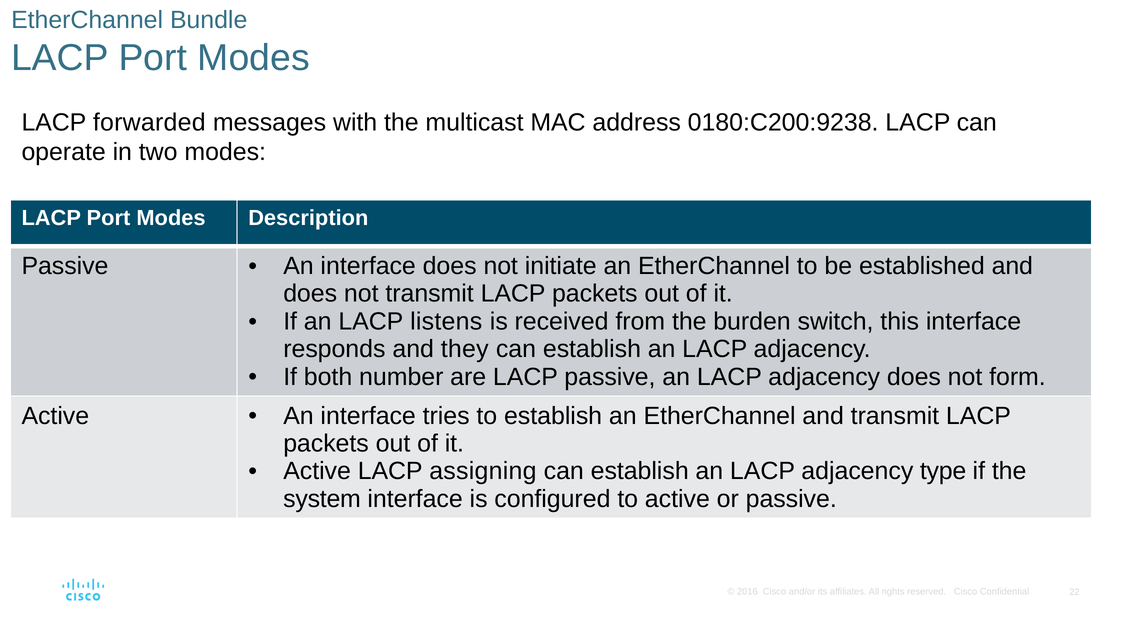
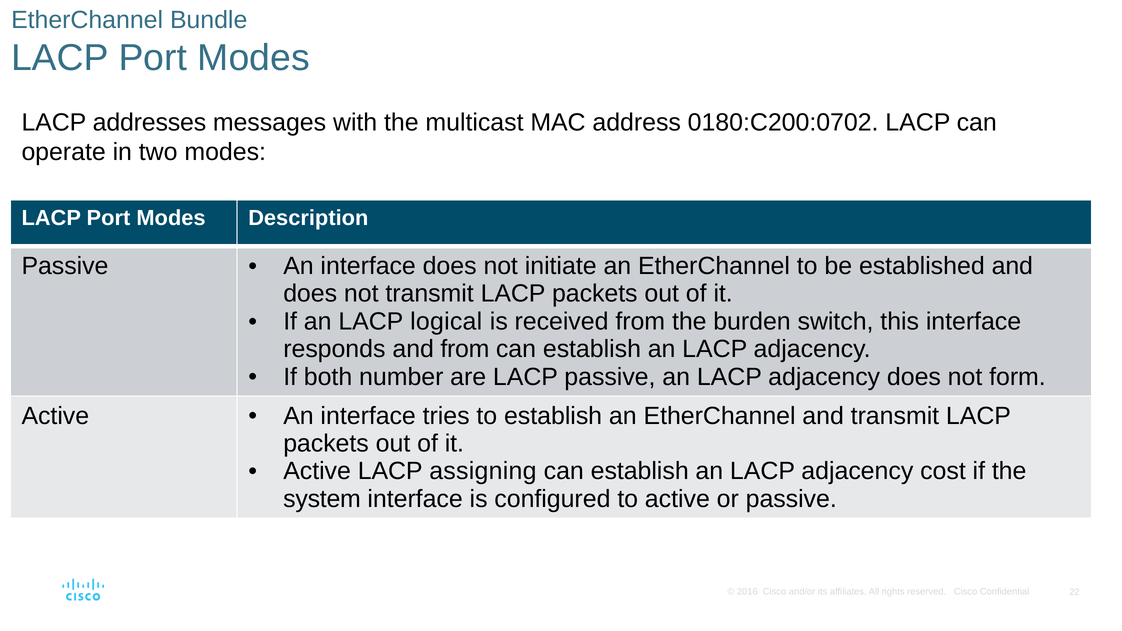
forwarded: forwarded -> addresses (149, 122)
0180:C200:9238: 0180:C200:9238 -> 0180:C200:0702 (783, 122)
listens: listens -> logical (446, 322)
and they: they -> from (465, 349)
type: type -> cost (943, 471)
